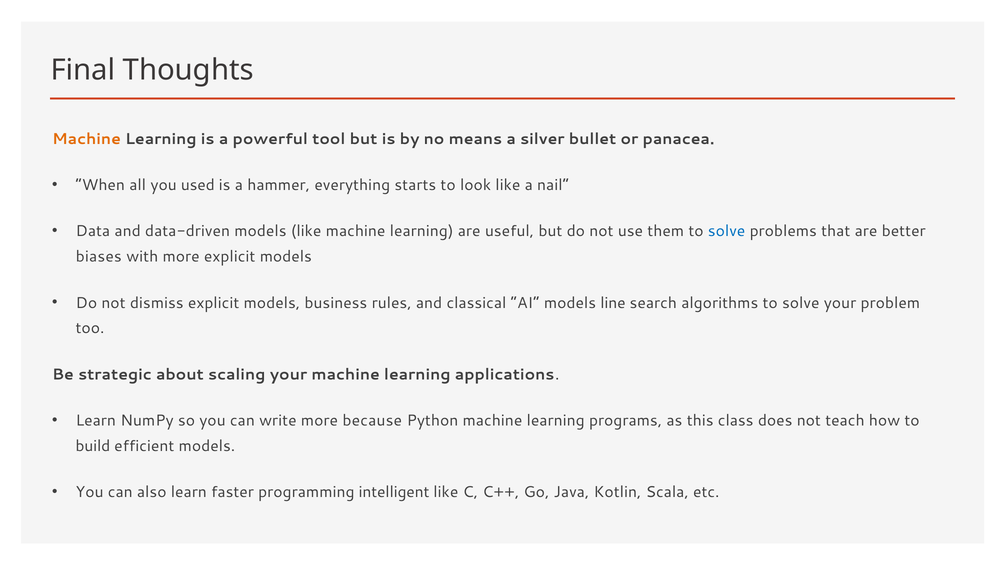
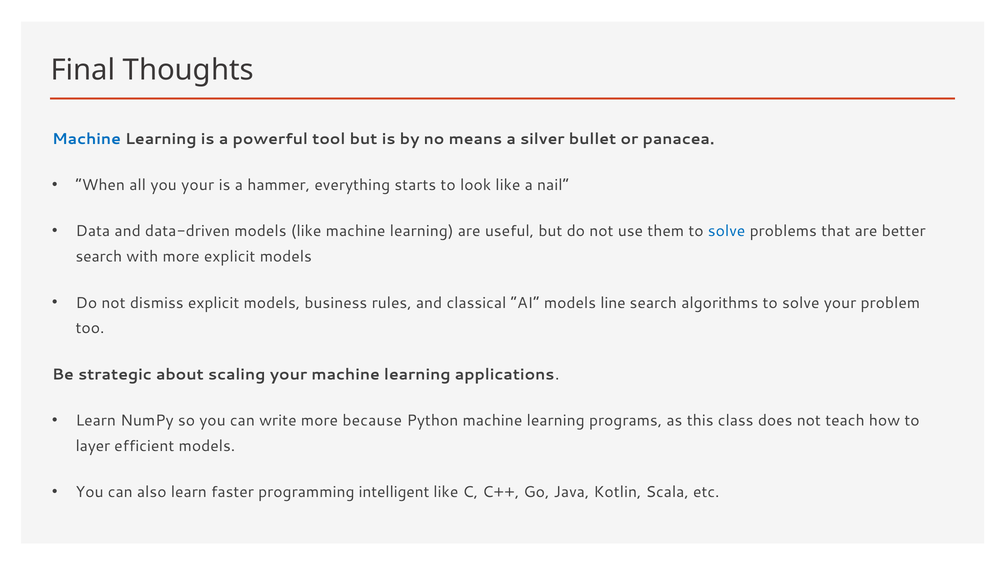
Machine colour: orange -> blue (86, 139)
you used: used -> your (198, 185)
biases: biases -> search (99, 257)
build: build -> layer (93, 446)
